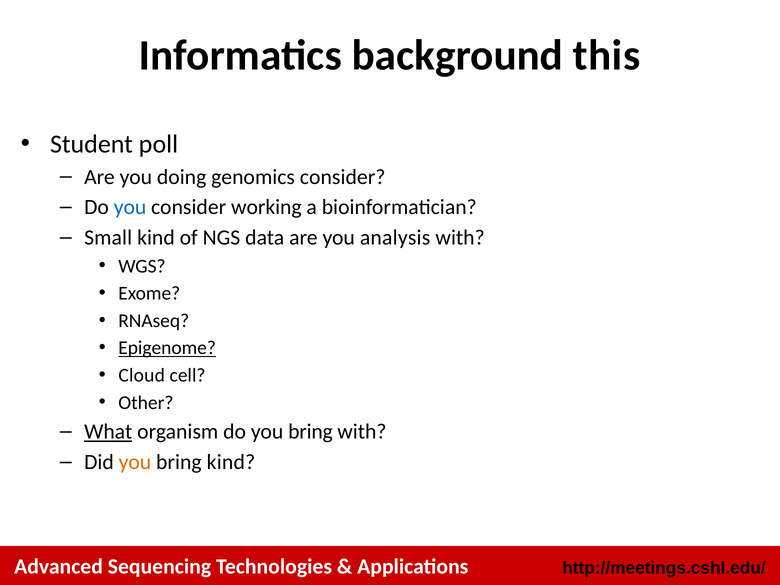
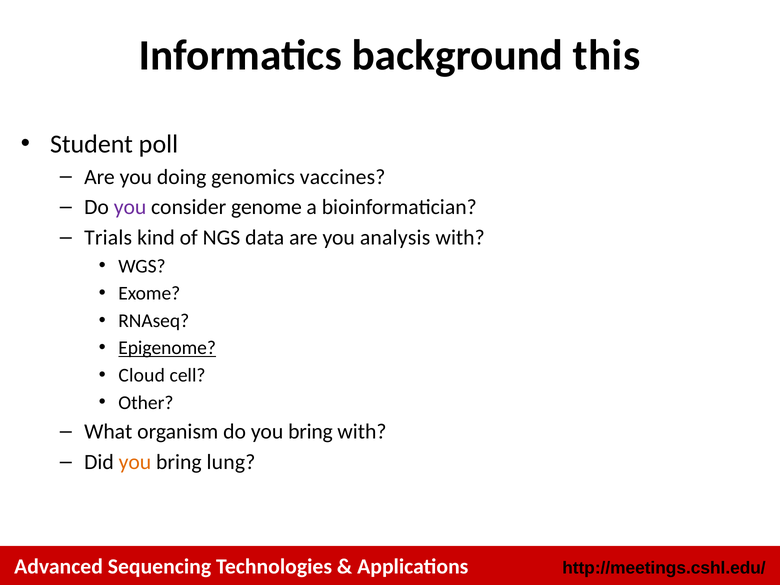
genomics consider: consider -> vaccines (343, 177)
you colour: blue -> purple (130, 207)
working: working -> genome (266, 207)
Small: Small -> Trials (108, 238)
What underline: present -> none (108, 432)
bring kind: kind -> lung (231, 462)
